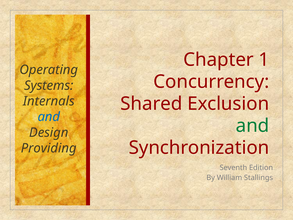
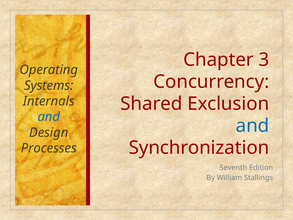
1: 1 -> 3 (264, 60)
and colour: green -> blue (253, 126)
Providing: Providing -> Processes (49, 148)
